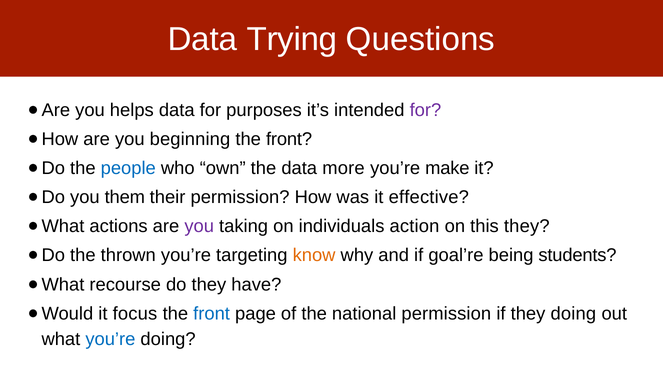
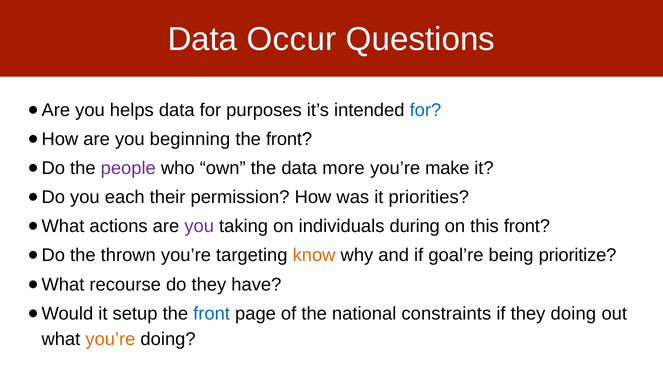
Trying: Trying -> Occur (292, 39)
for colour: purple -> blue (425, 110)
people colour: blue -> purple (128, 168)
them: them -> each (125, 197)
effective: effective -> priorities (429, 197)
action: action -> during (415, 226)
this they: they -> front (527, 226)
students: students -> prioritize (578, 255)
focus: focus -> setup (135, 313)
national permission: permission -> constraints (446, 313)
you’re colour: blue -> orange (110, 339)
